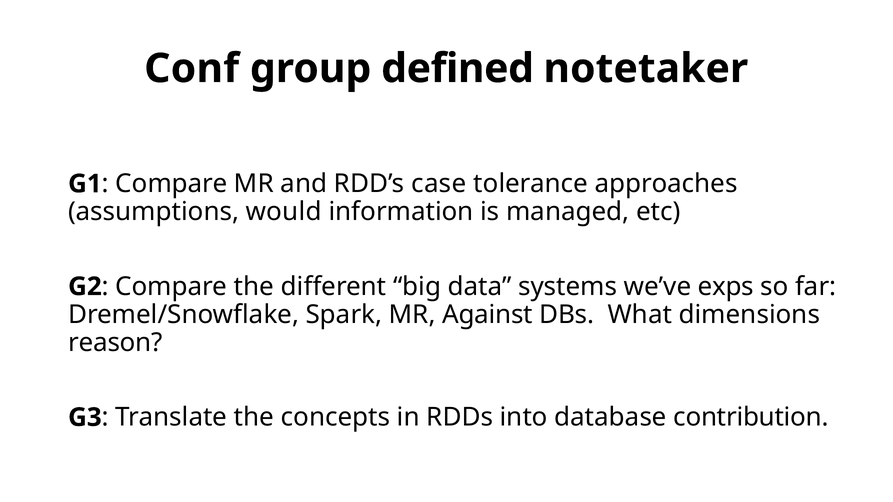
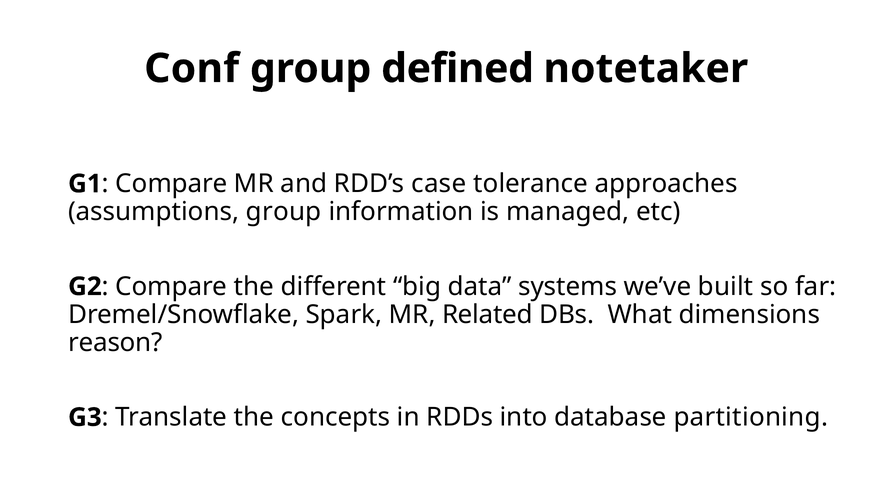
assumptions would: would -> group (284, 212)
exps: exps -> built (726, 287)
Against: Against -> Related (487, 315)
contribution: contribution -> partitioning (751, 418)
